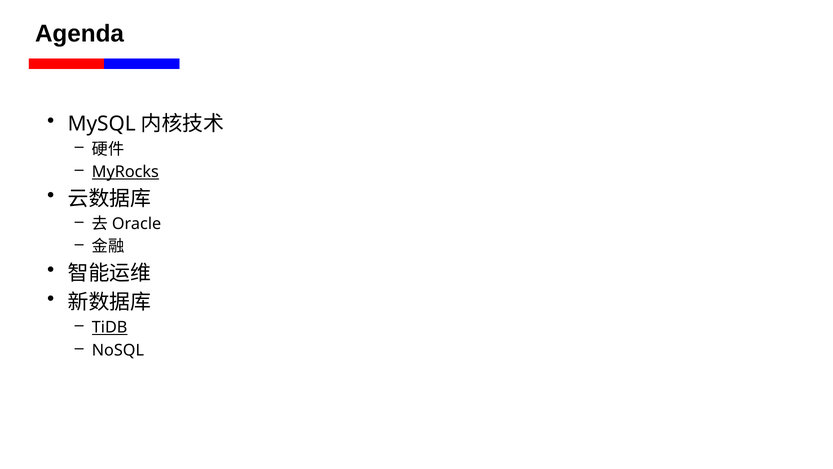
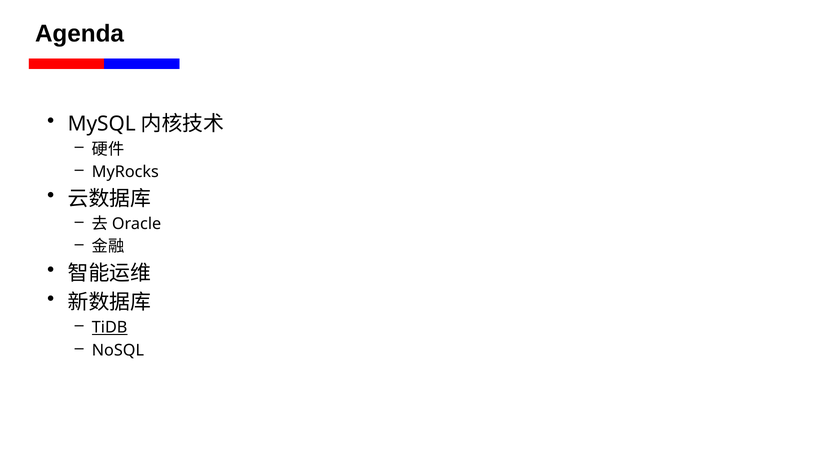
MyRocks underline: present -> none (125, 172)
